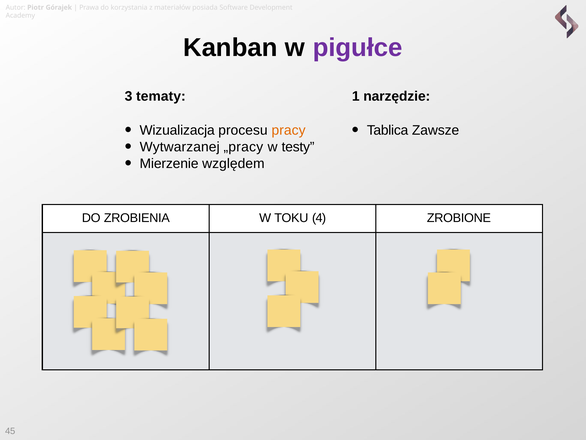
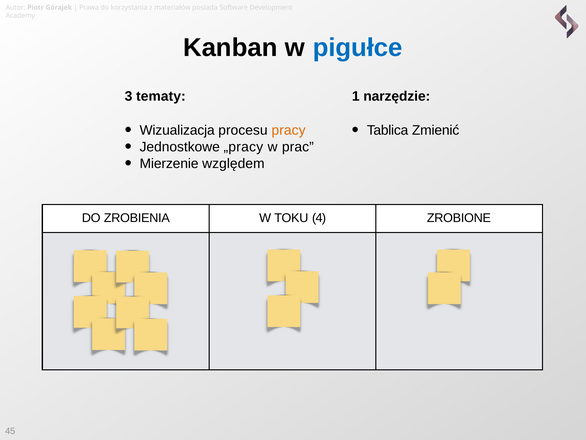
pigułce colour: purple -> blue (358, 48)
Zawsze: Zawsze -> Zmienić (436, 130)
Wytwarzanej: Wytwarzanej -> Jednostkowe (180, 147)
testy: testy -> prac (298, 147)
